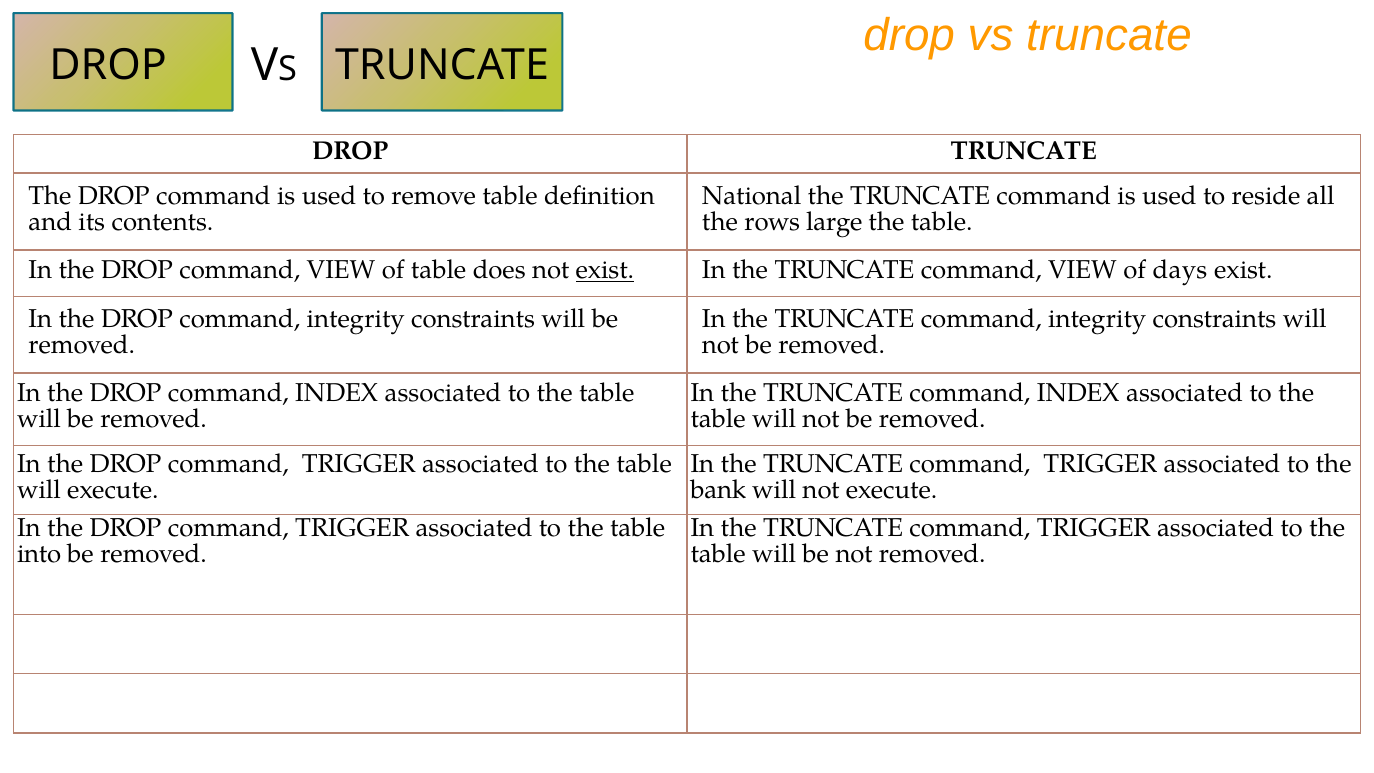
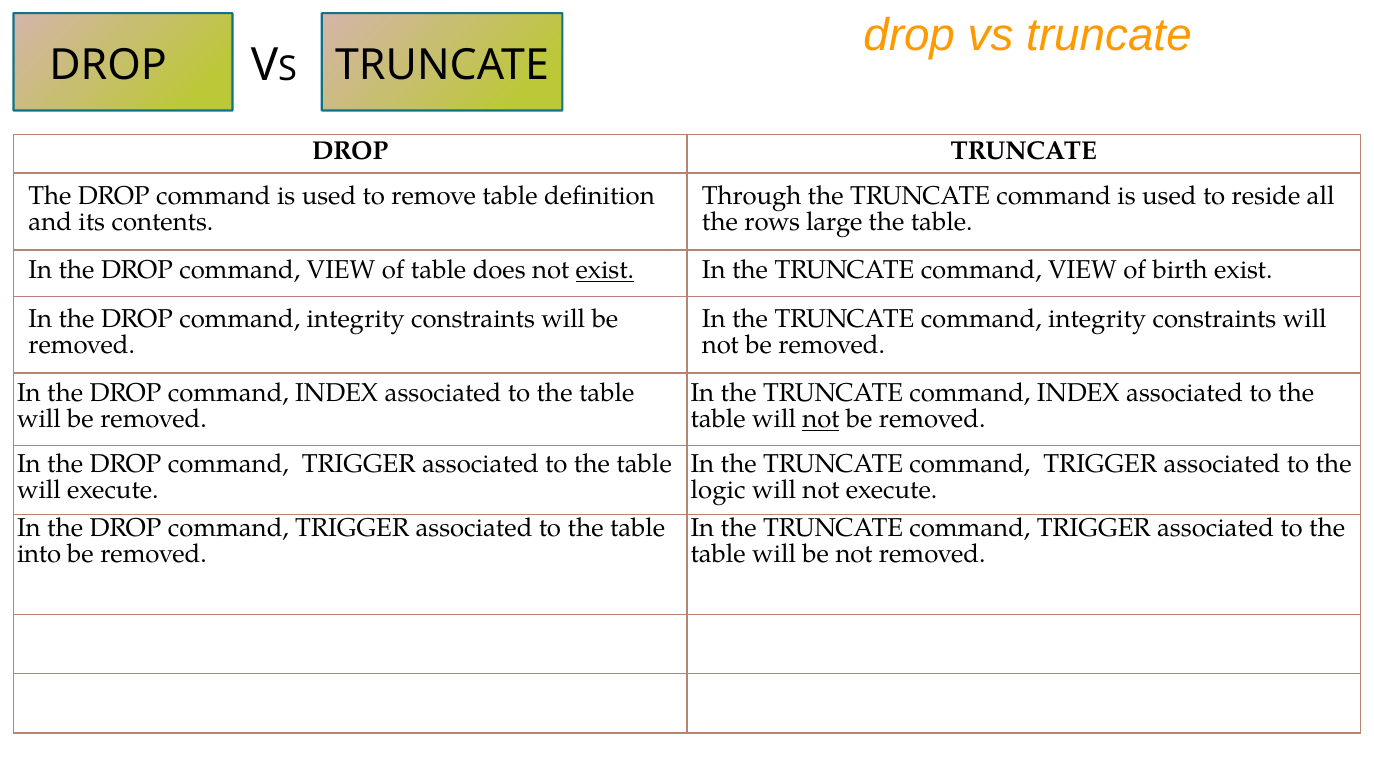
National: National -> Through (752, 196)
days: days -> birth (1180, 270)
not underline: none -> present (821, 419)
bank: bank -> logic (718, 490)
